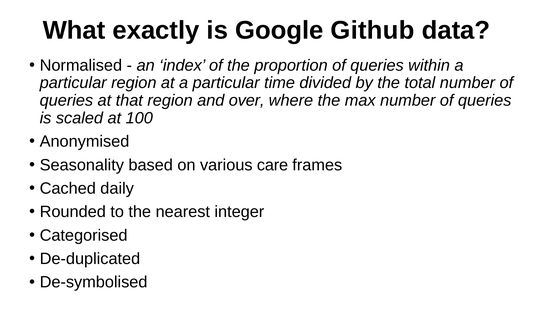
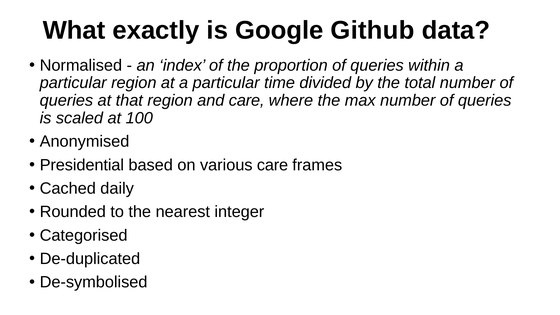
and over: over -> care (247, 101)
Seasonality: Seasonality -> Presidential (82, 165)
